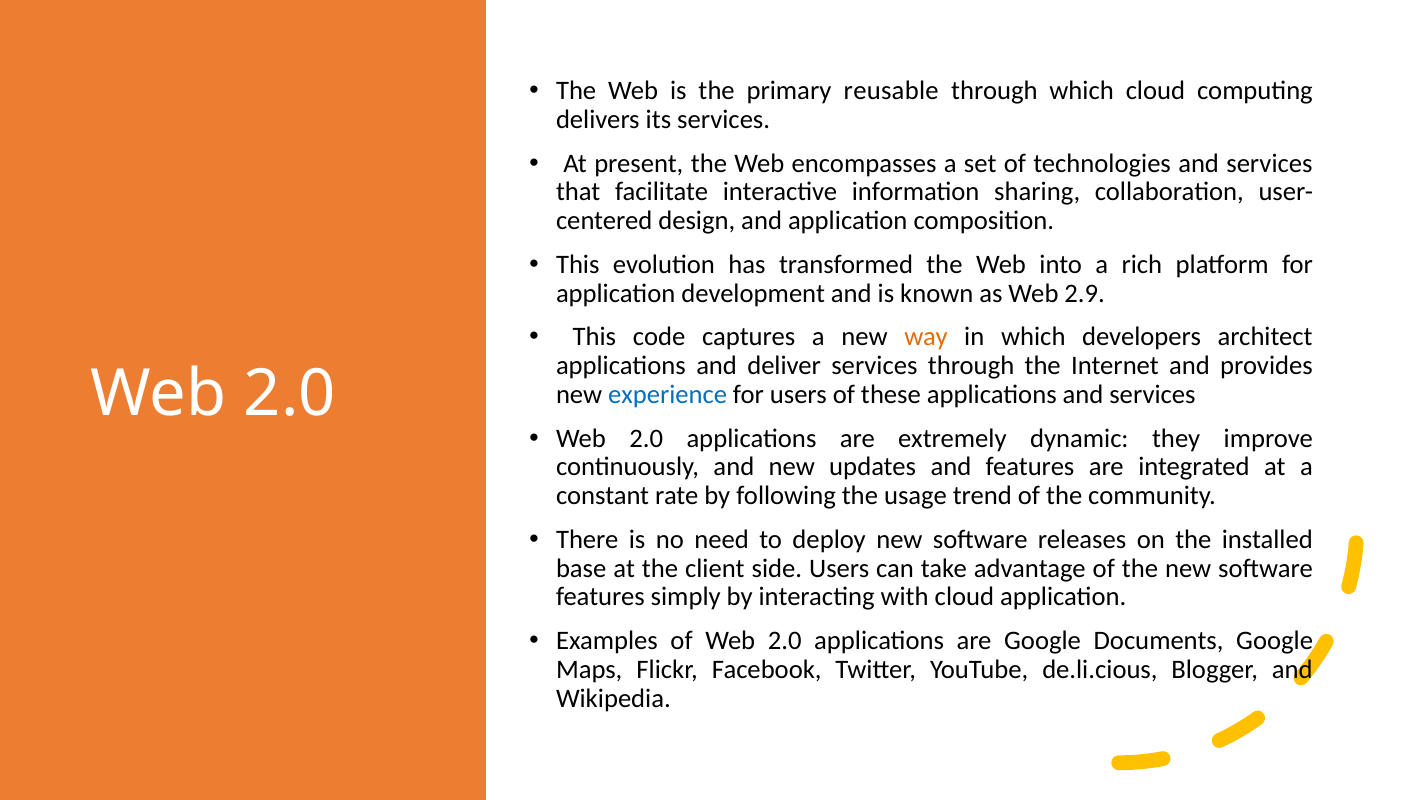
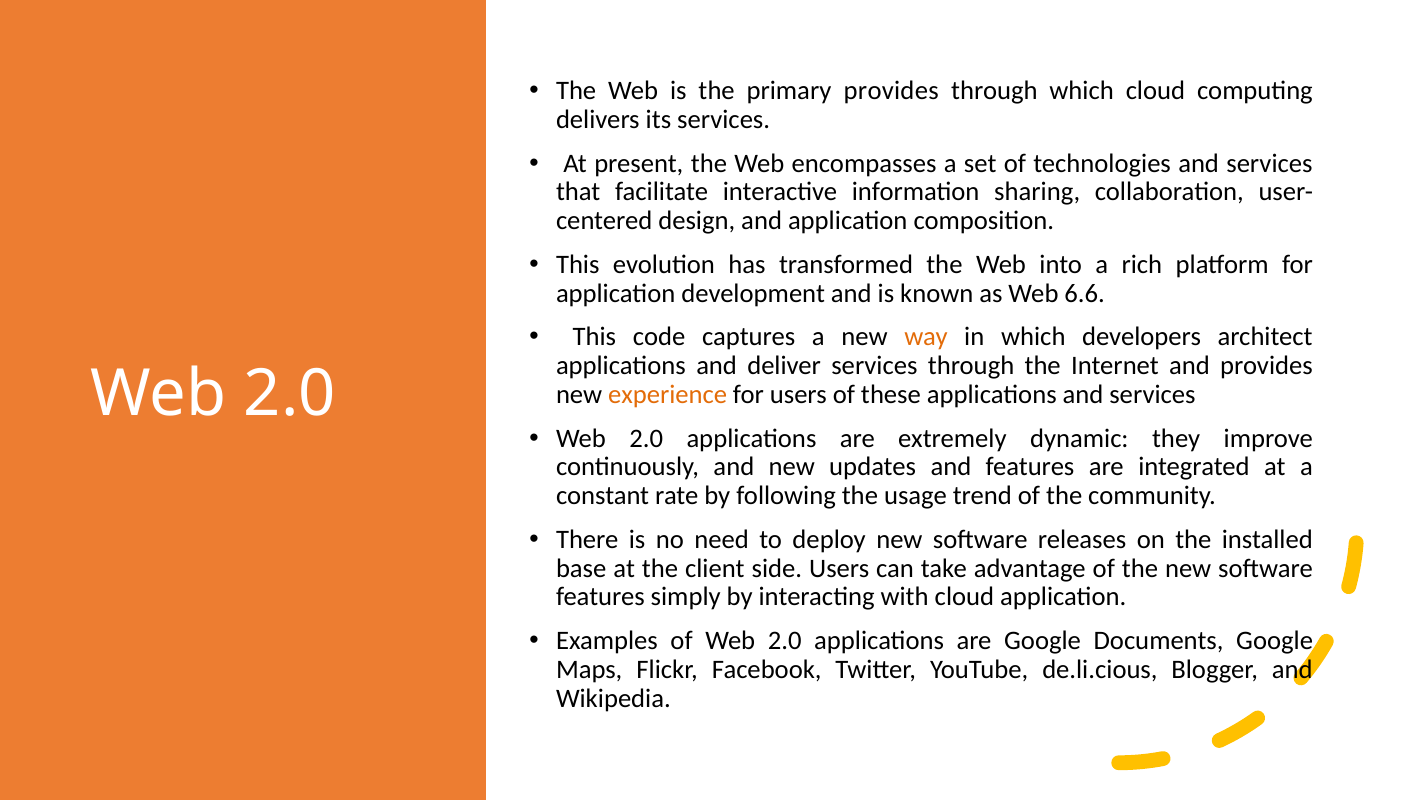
primary reusable: reusable -> provides (891, 91)
2.9: 2.9 -> 6.6 (1085, 293)
experience colour: blue -> orange (668, 395)
